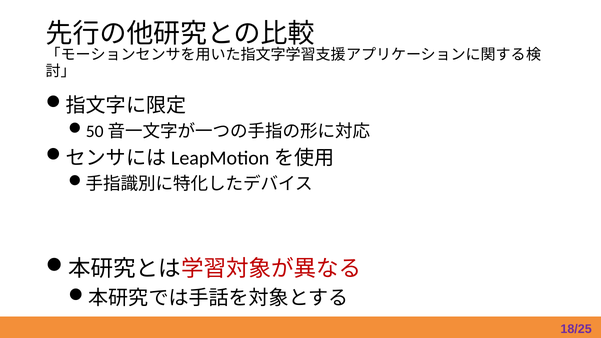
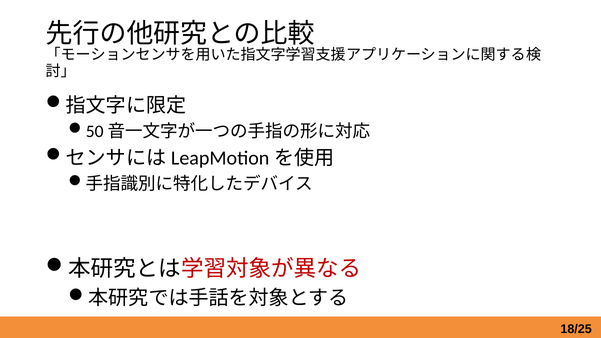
18/25 colour: purple -> black (576, 329)
